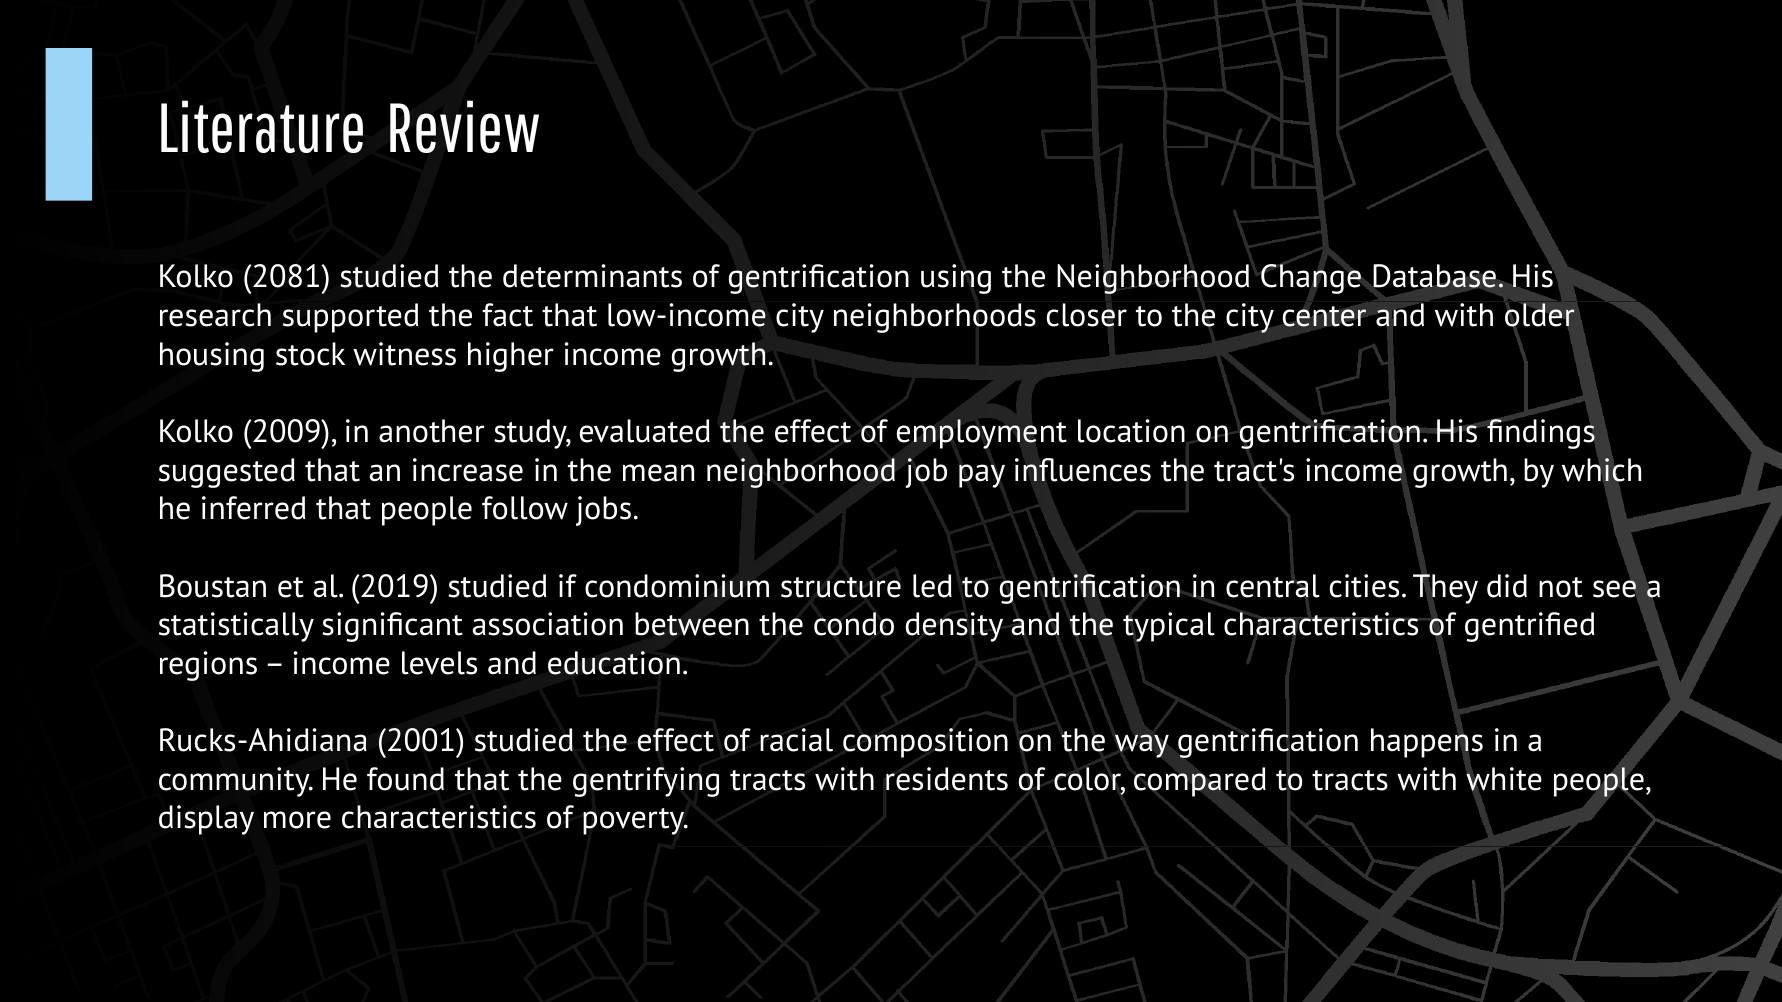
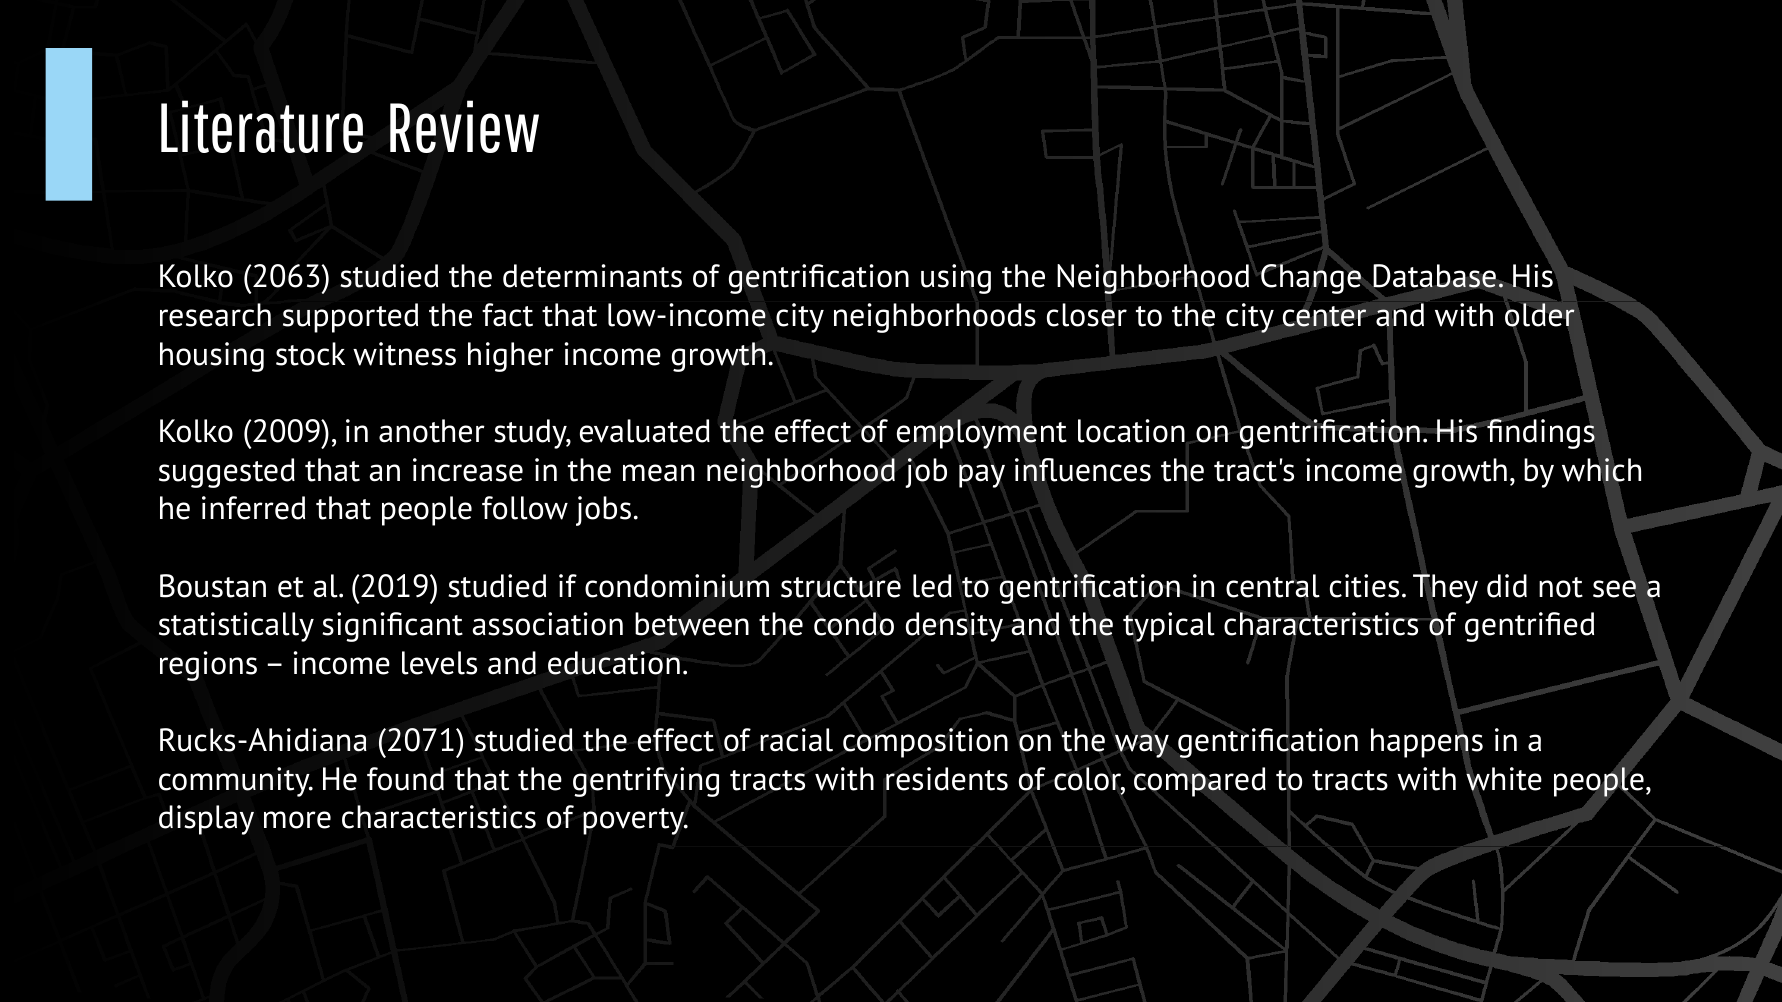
2081: 2081 -> 2063 (287, 277)
2001: 2001 -> 2071 (421, 741)
